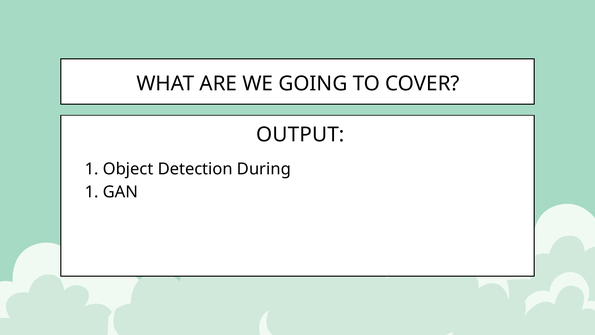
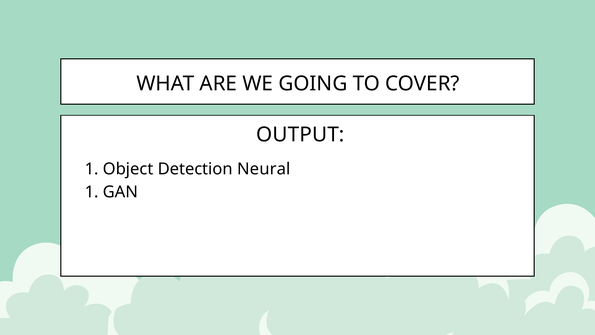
During: During -> Neural (264, 169)
